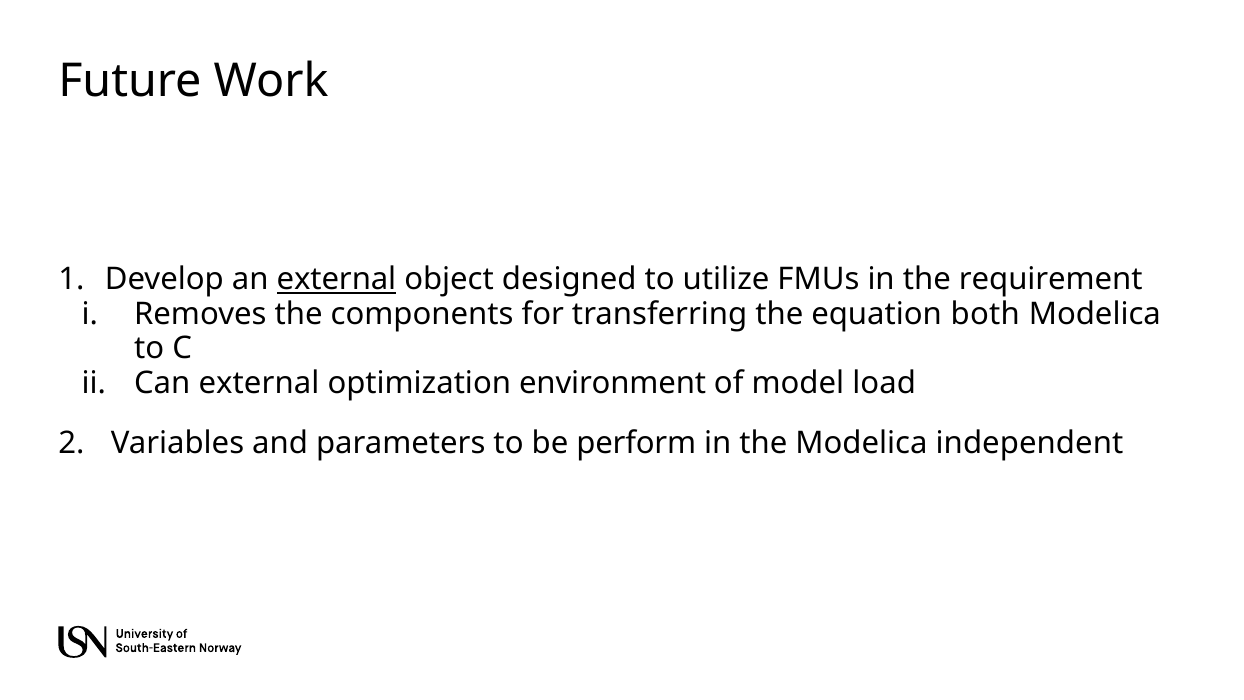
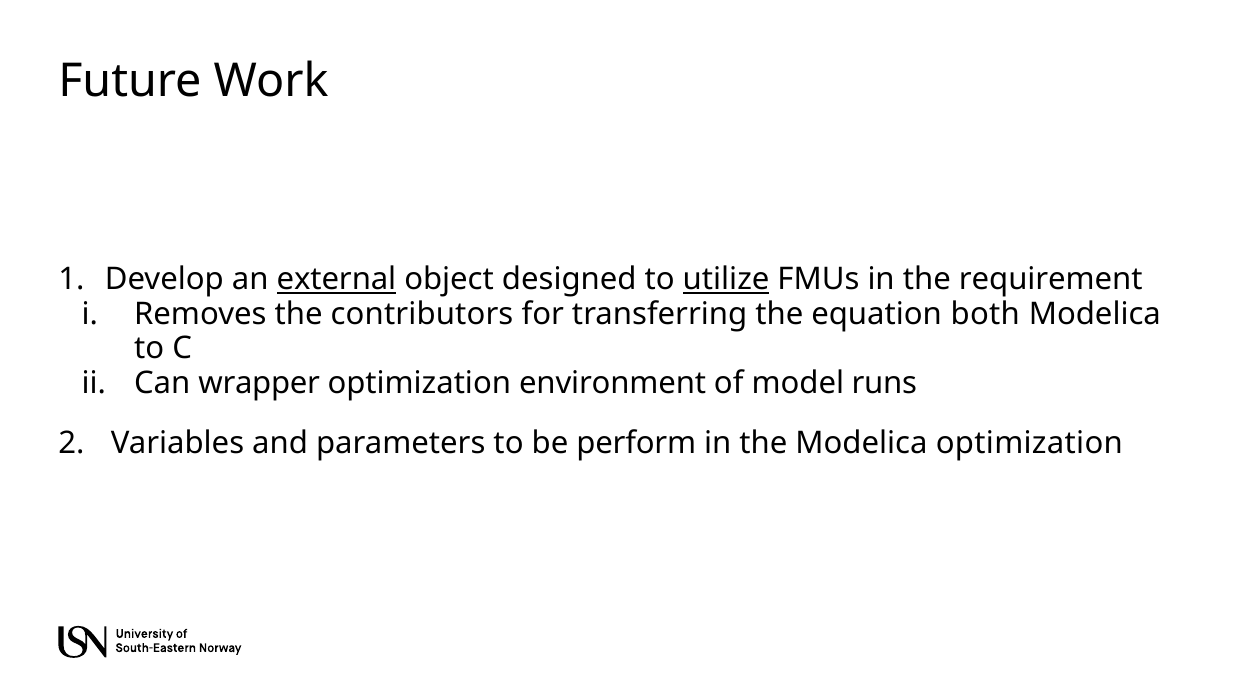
utilize underline: none -> present (726, 279)
components: components -> contributors (422, 314)
Can external: external -> wrapper (259, 383)
load: load -> runs (884, 383)
Modelica independent: independent -> optimization (1029, 443)
